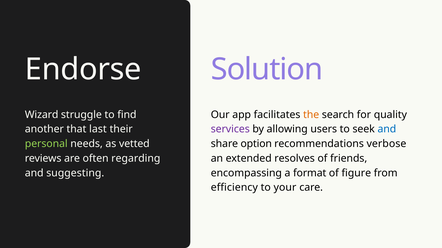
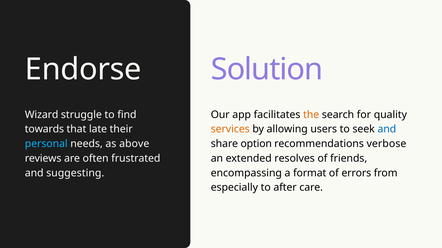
another: another -> towards (44, 130)
last: last -> late (98, 130)
services colour: purple -> orange (230, 130)
personal colour: light green -> light blue (46, 144)
vetted: vetted -> above (134, 144)
regarding: regarding -> frustrated (136, 159)
figure: figure -> errors (356, 173)
efficiency: efficiency -> especially (234, 188)
your: your -> after (285, 188)
